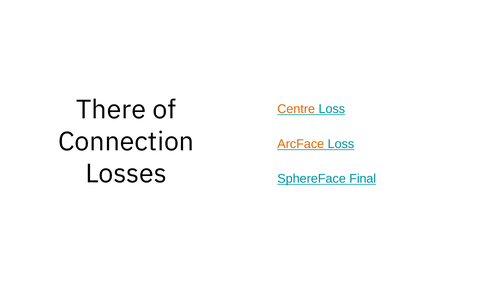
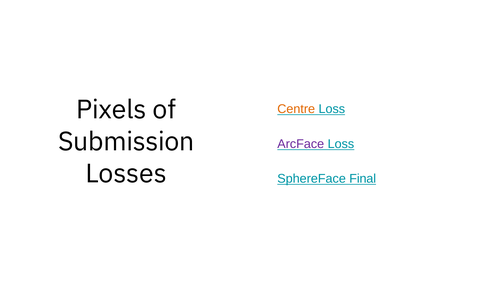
There: There -> Pixels (111, 110)
Connection: Connection -> Submission (126, 141)
ArcFace colour: orange -> purple (301, 144)
